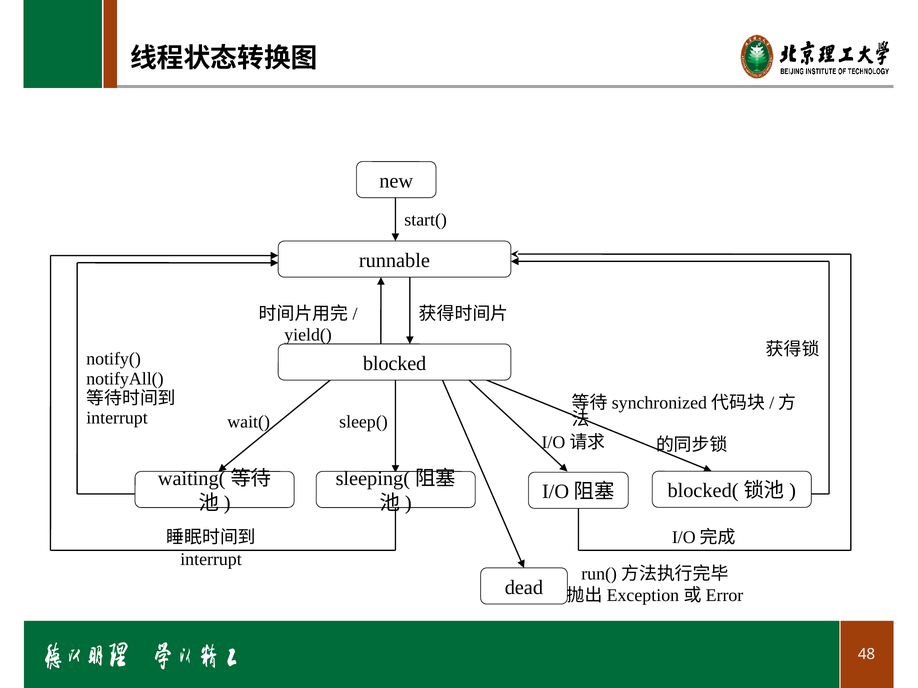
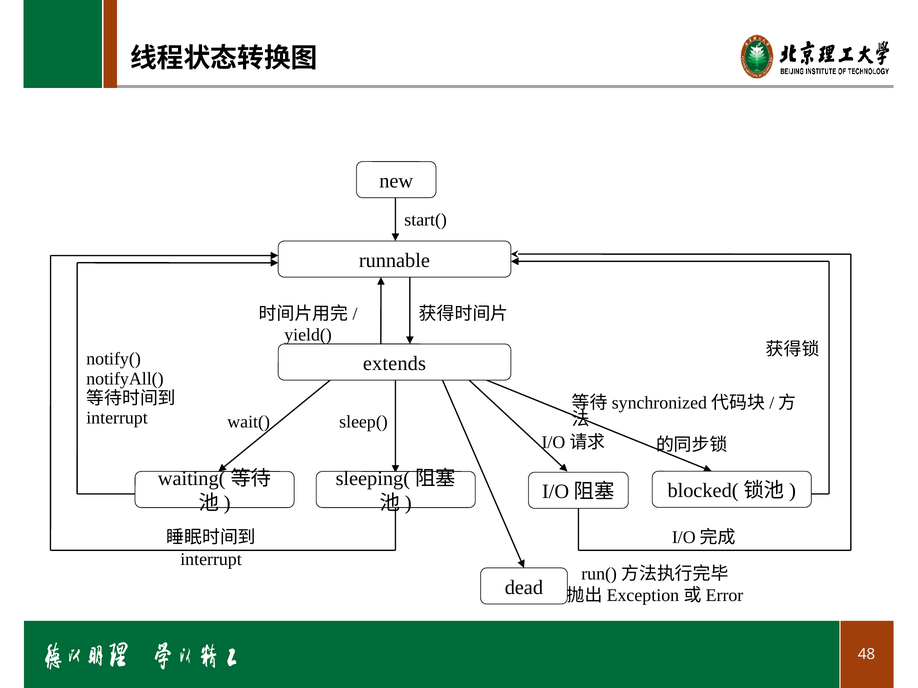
blocked: blocked -> extends (394, 364)
